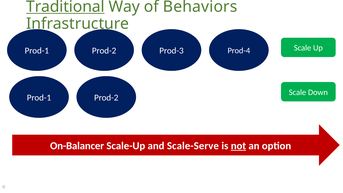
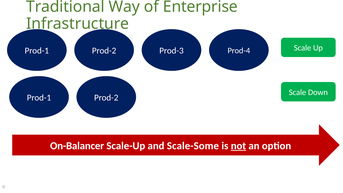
Traditional underline: present -> none (65, 7)
Behaviors: Behaviors -> Enterprise (200, 7)
Scale-Serve: Scale-Serve -> Scale-Some (193, 146)
